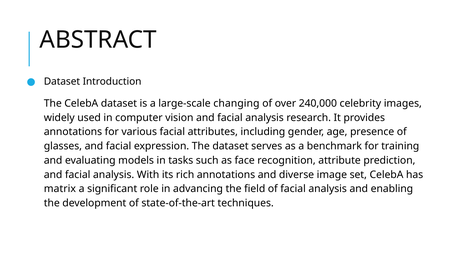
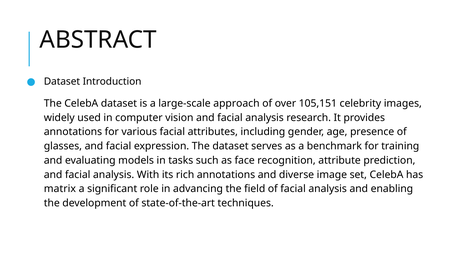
changing: changing -> approach (236, 103)
240,000: 240,000 -> 105,151 (318, 103)
